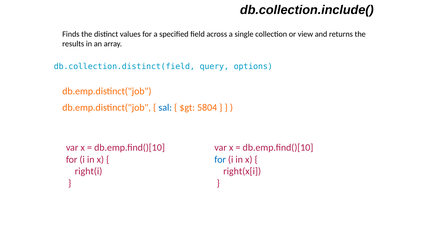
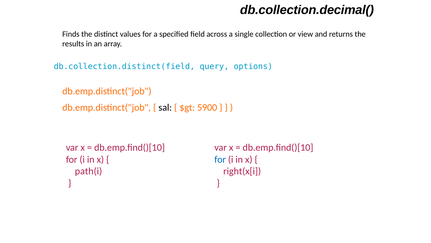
db.collection.include(: db.collection.include( -> db.collection.decimal( (307, 10)
sal colour: blue -> black (165, 107)
5804: 5804 -> 5900 (207, 107)
right(i: right(i -> path(i (89, 171)
